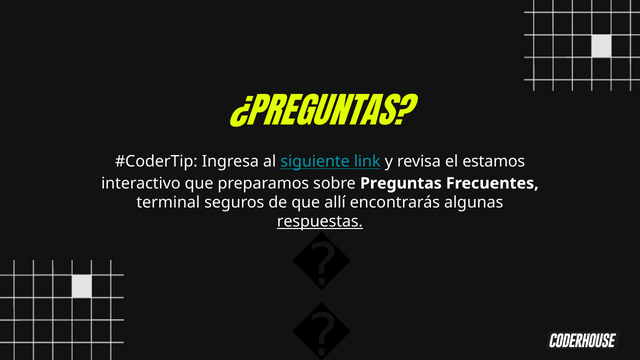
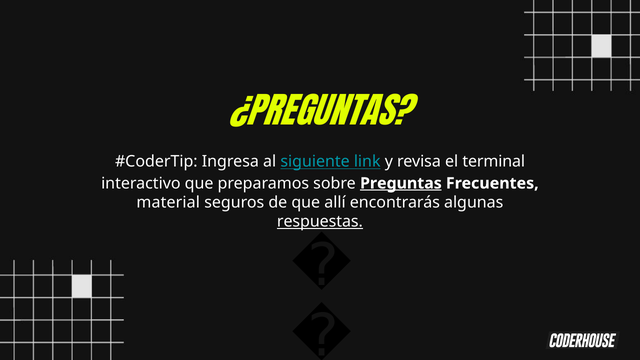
estamos: estamos -> terminal (494, 162)
Preguntas underline: none -> present (401, 183)
terminal: terminal -> material (168, 203)
